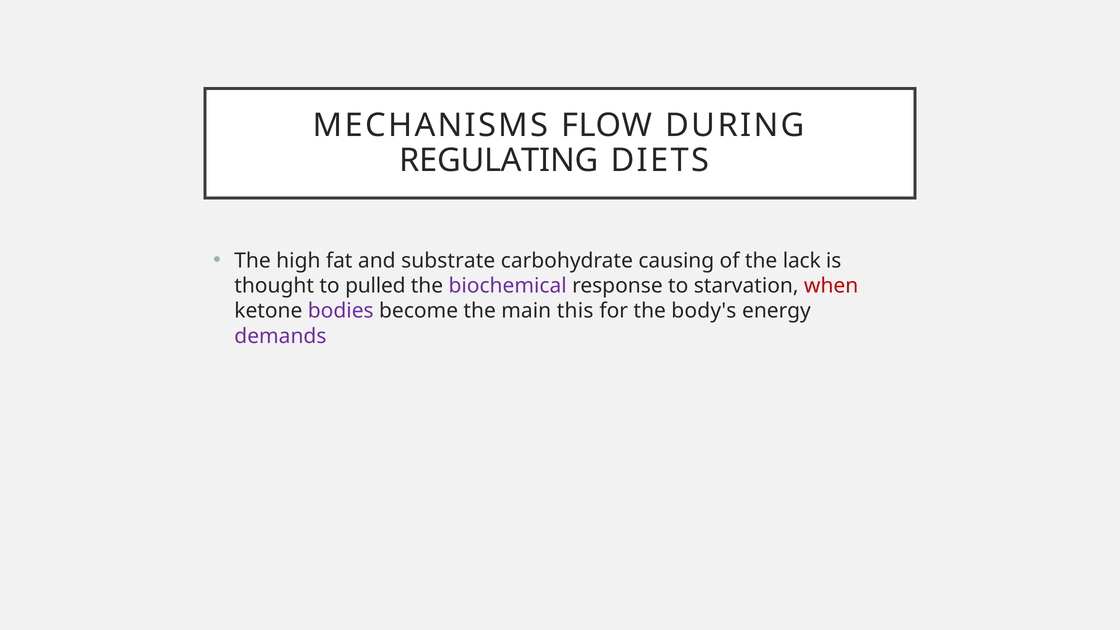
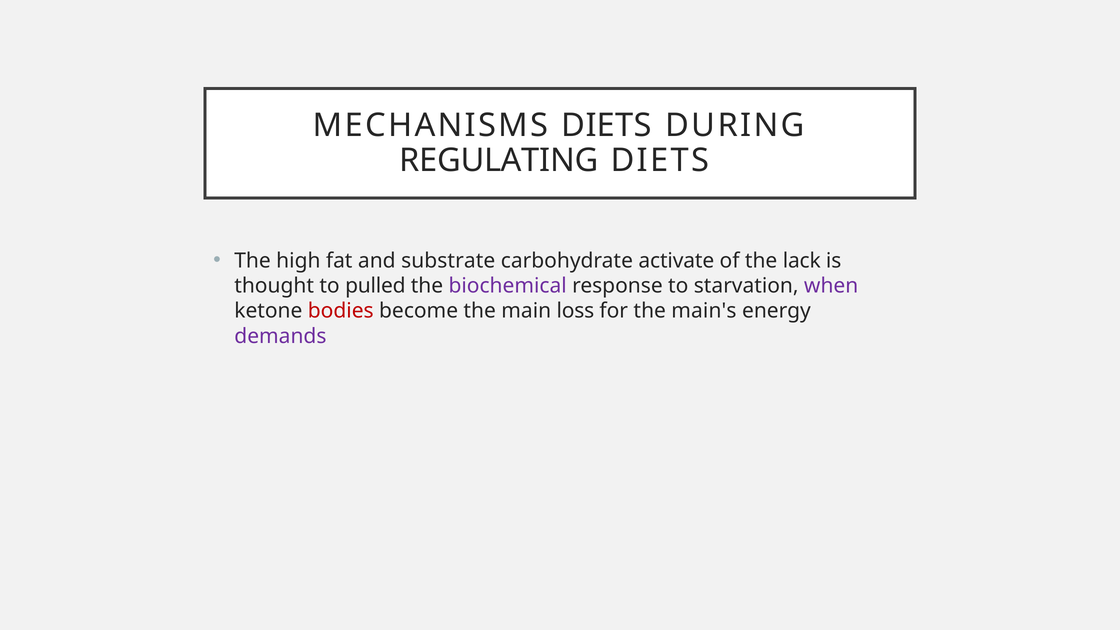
MECHANISMS FLOW: FLOW -> DIETS (607, 125)
causing: causing -> activate (676, 261)
when colour: red -> purple (831, 286)
bodies colour: purple -> red (341, 311)
this: this -> loss (575, 311)
body's: body's -> main's (704, 311)
